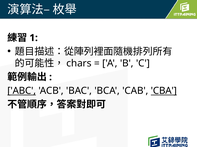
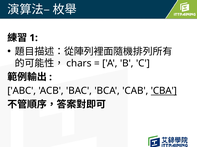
ABC underline: present -> none (22, 91)
